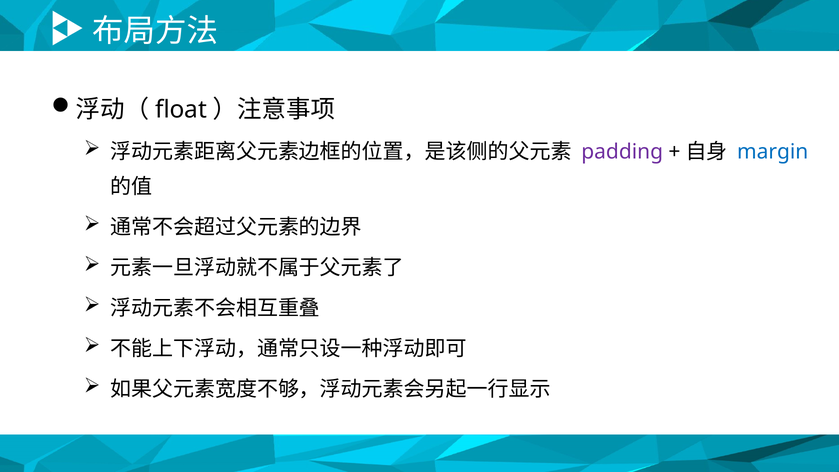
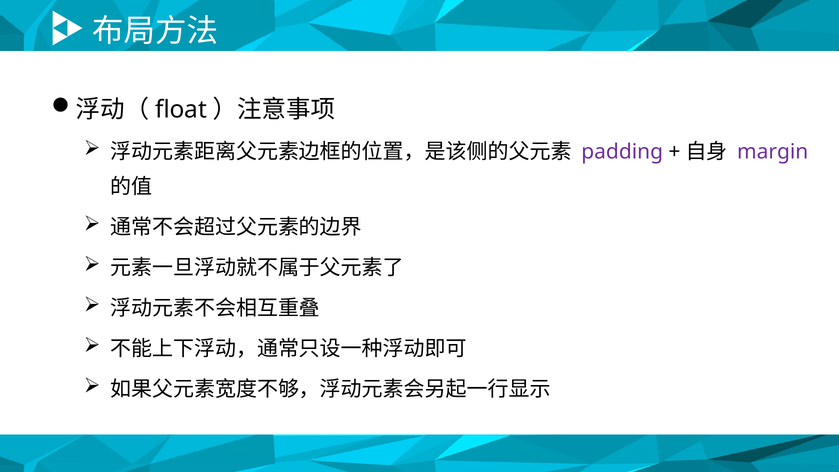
margin colour: blue -> purple (773, 152)
